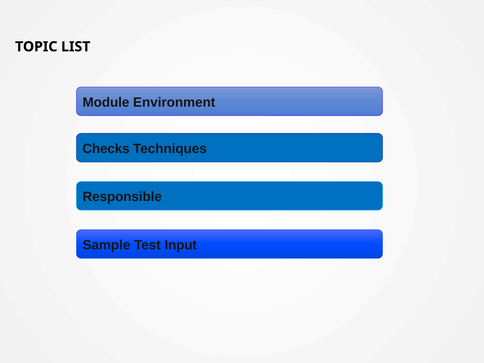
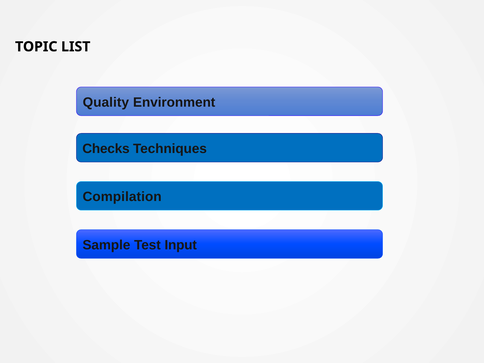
Module: Module -> Quality (106, 102)
Responsible: Responsible -> Compilation (122, 197)
